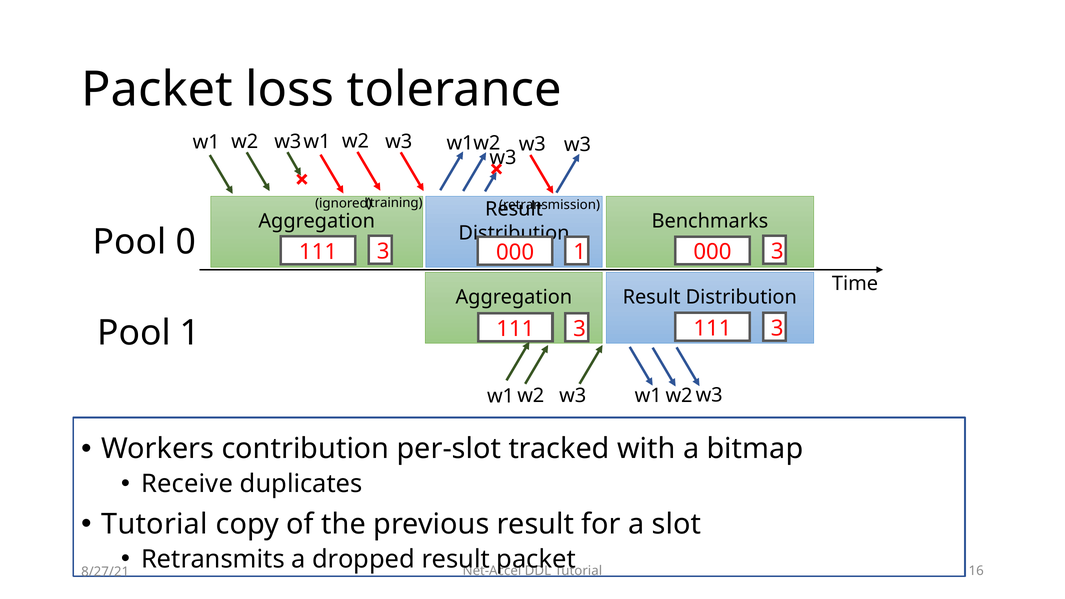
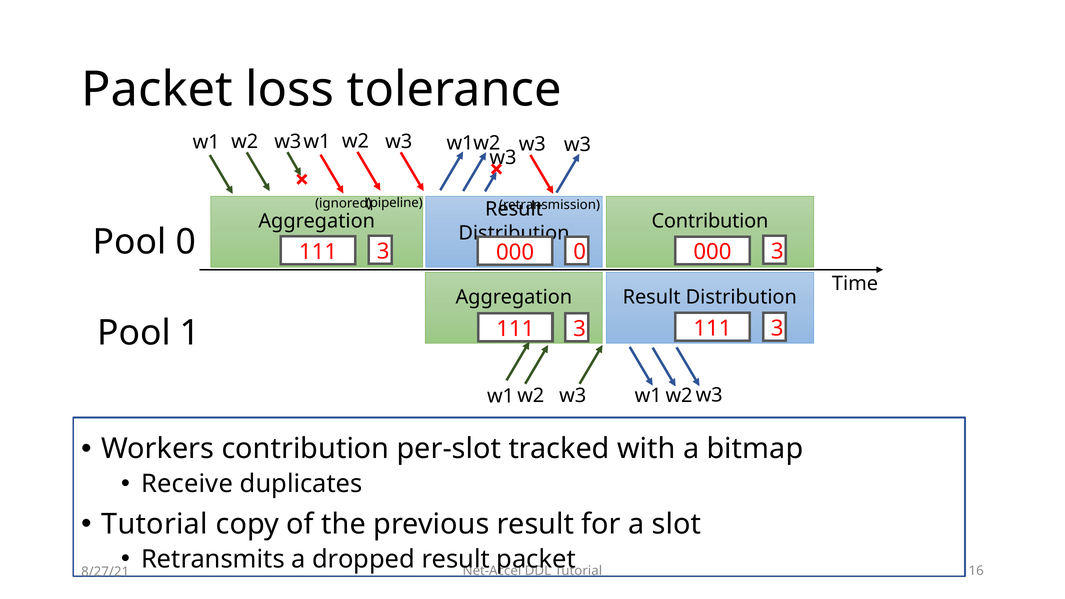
training: training -> pipeline (394, 203)
Benchmarks: Benchmarks -> Contribution (710, 221)
1: 1 -> 0 (580, 252)
